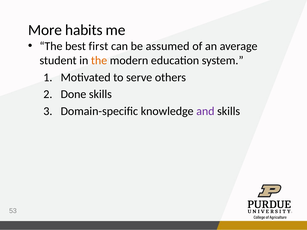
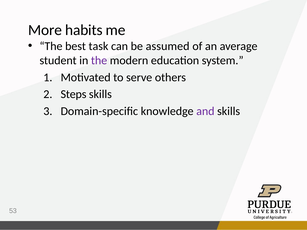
first: first -> task (98, 46)
the colour: orange -> purple (99, 61)
Done: Done -> Steps (73, 94)
